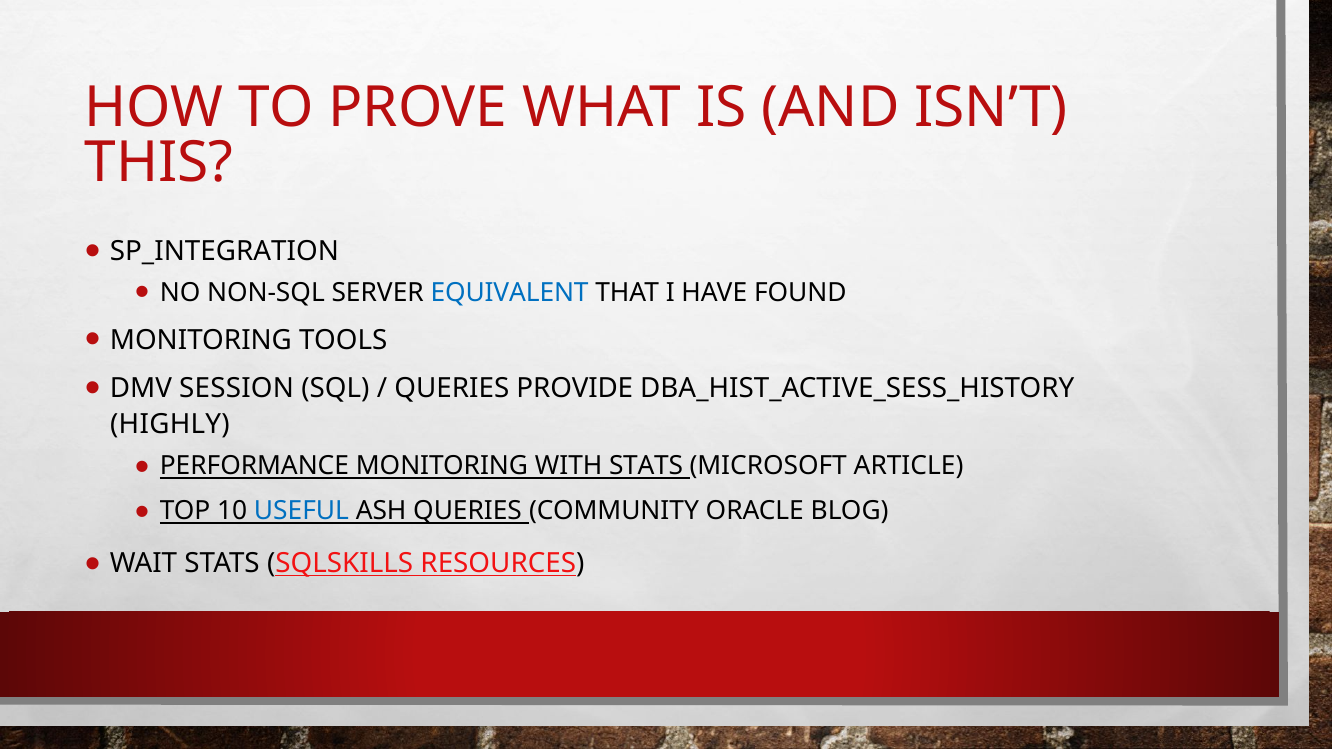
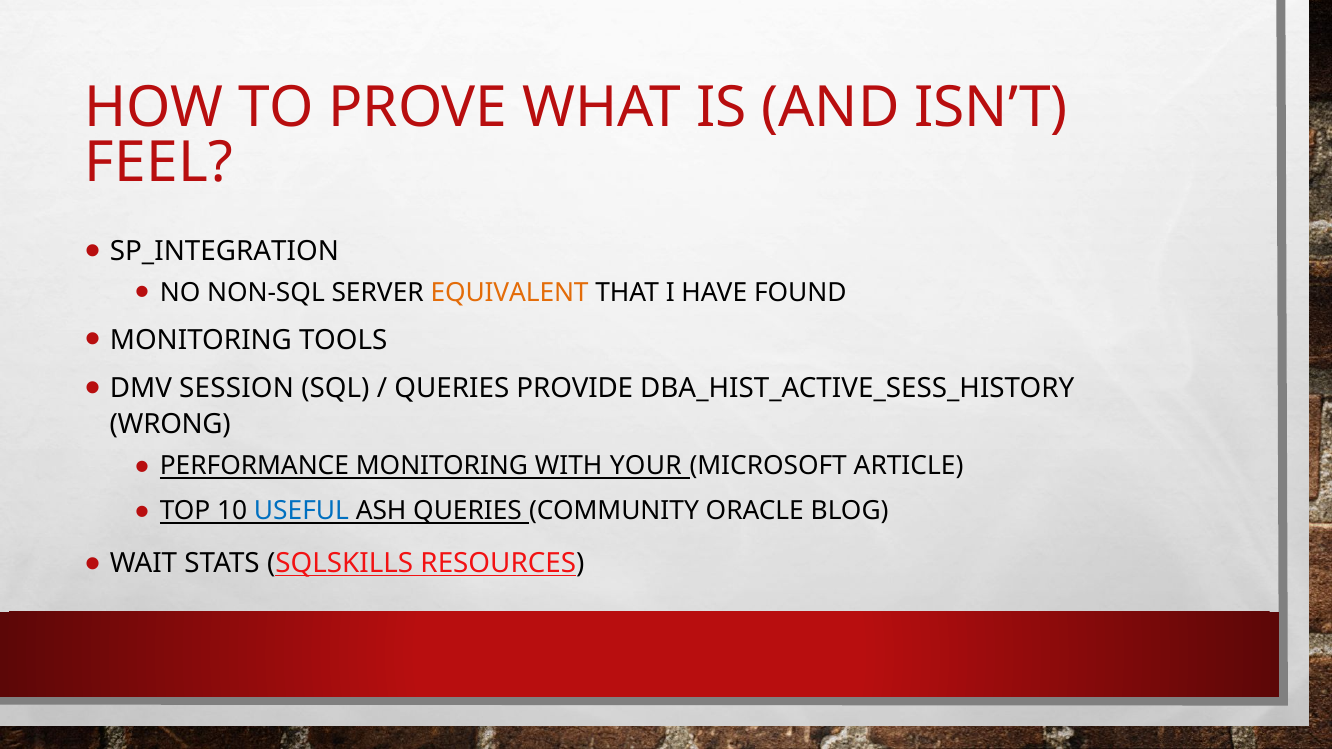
THIS: THIS -> FEEL (159, 163)
EQUIVALENT colour: blue -> orange (510, 293)
HIGHLY: HIGHLY -> WRONG (170, 425)
WITH STATS: STATS -> YOUR (646, 466)
